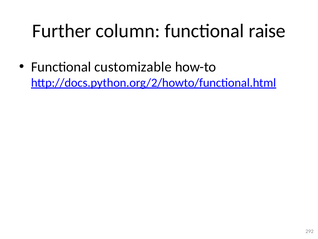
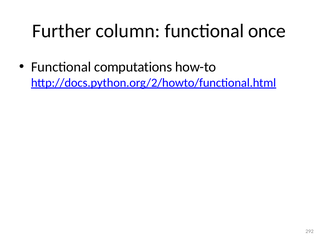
raise: raise -> once (267, 31)
customizable: customizable -> computations (133, 67)
